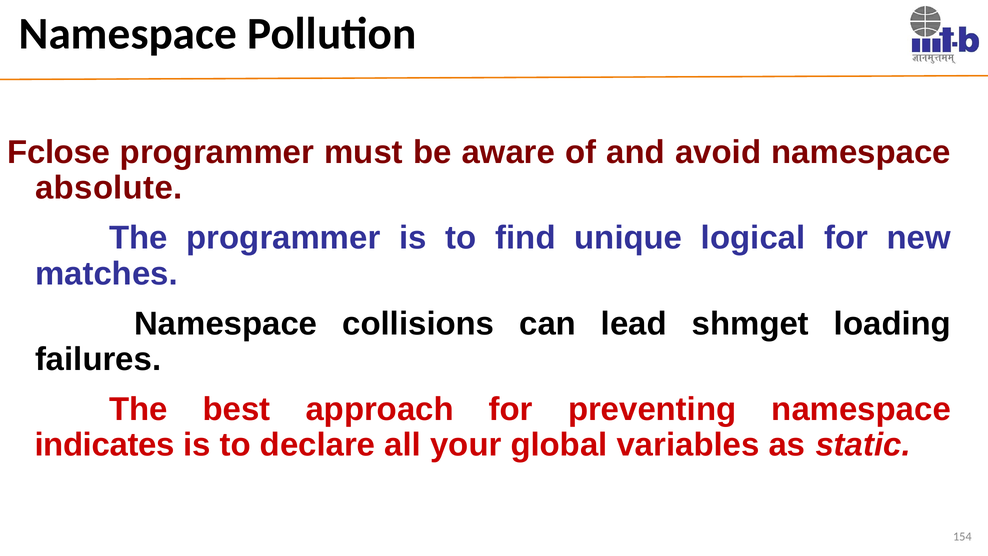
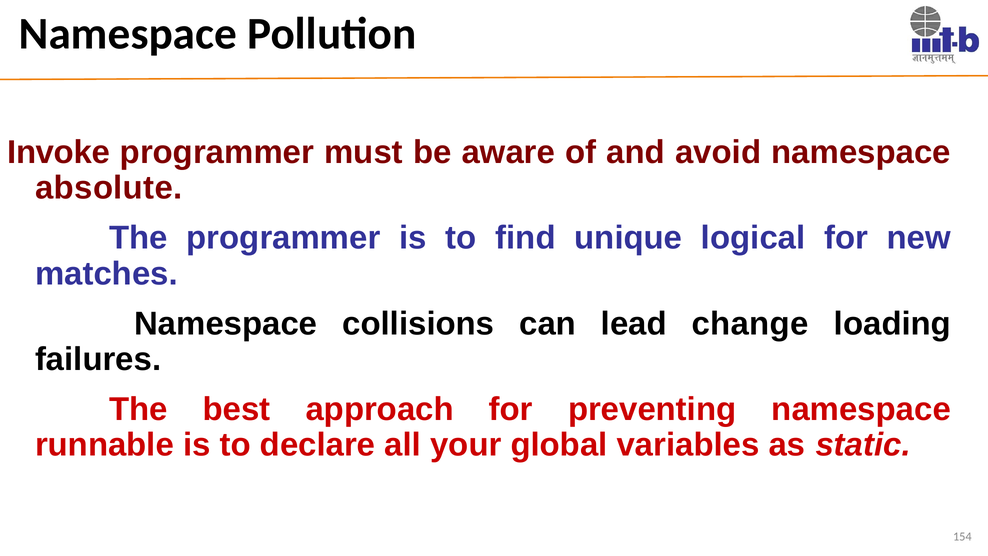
Fclose: Fclose -> Invoke (59, 152)
shmget: shmget -> change (750, 324)
indicates: indicates -> runnable (104, 445)
